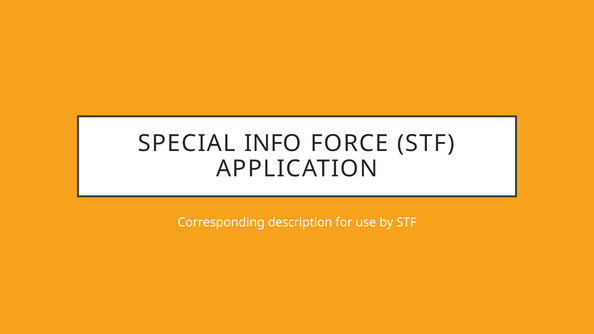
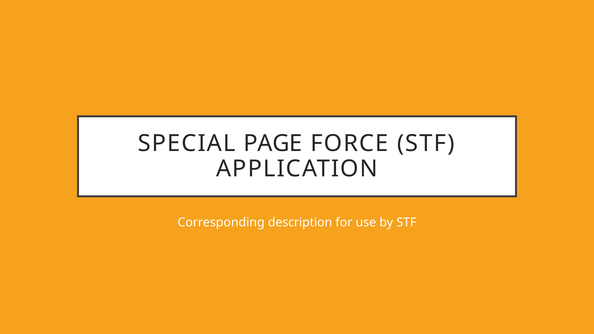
INFO: INFO -> PAGE (273, 144)
